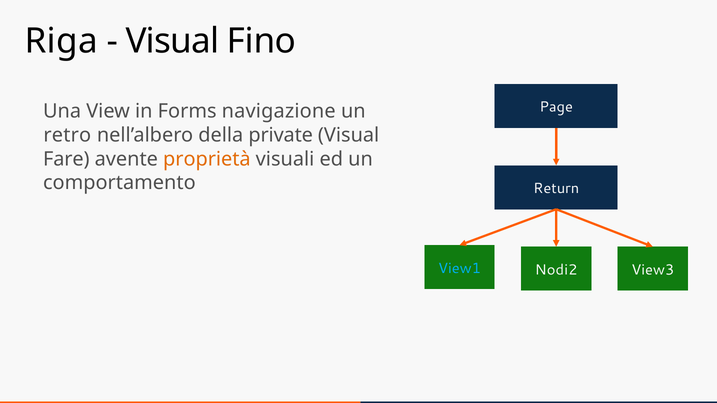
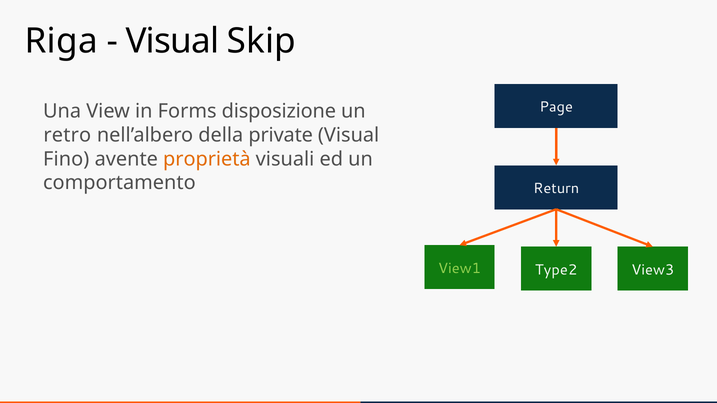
Fino: Fino -> Skip (261, 41)
navigazione: navigazione -> disposizione (279, 111)
Fare: Fare -> Fino (66, 159)
View1 colour: light blue -> light green (460, 268)
Nodi2: Nodi2 -> Type2 (556, 270)
